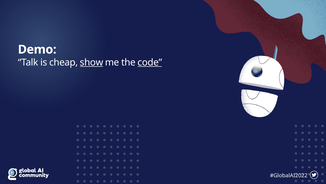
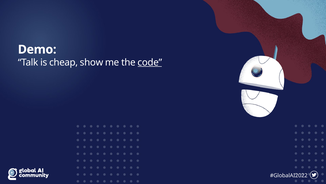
show underline: present -> none (91, 62)
